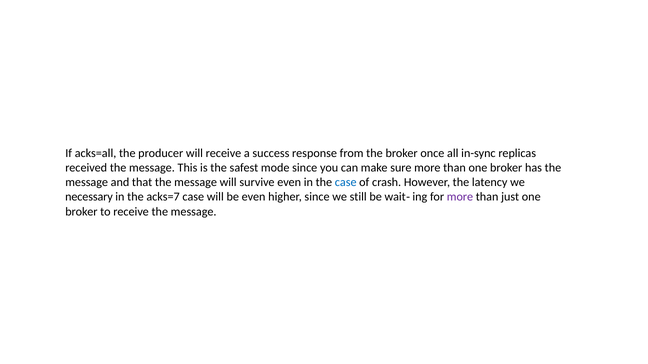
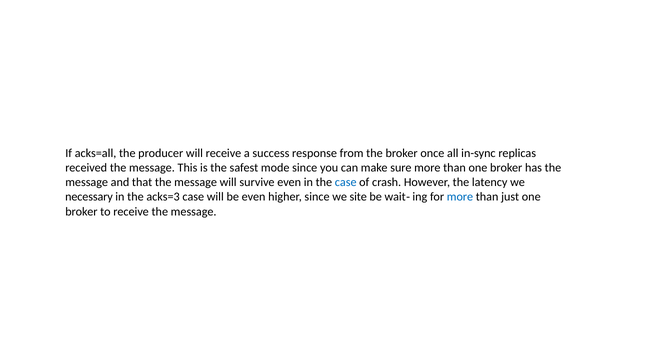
acks=7: acks=7 -> acks=3 (163, 197)
still: still -> site (358, 197)
more colour: purple -> blue (460, 197)
